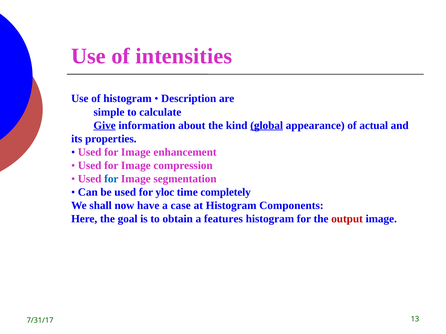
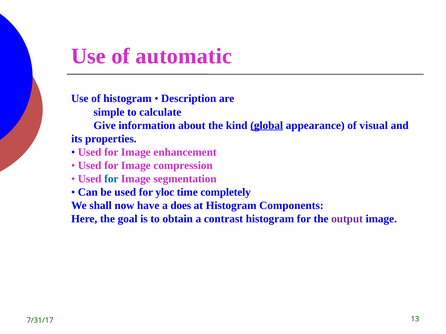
intensities: intensities -> automatic (184, 56)
Give underline: present -> none (105, 126)
actual: actual -> visual (374, 126)
case: case -> does (181, 206)
features: features -> contrast (223, 219)
output colour: red -> purple (347, 219)
